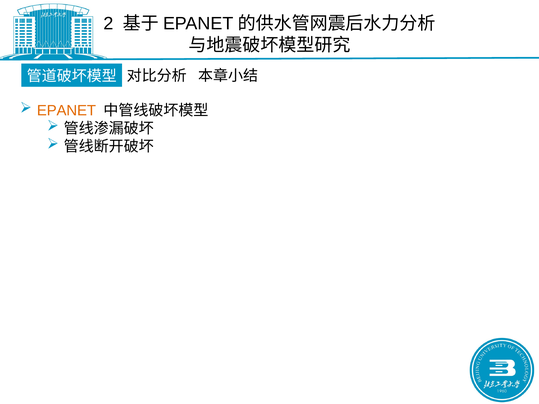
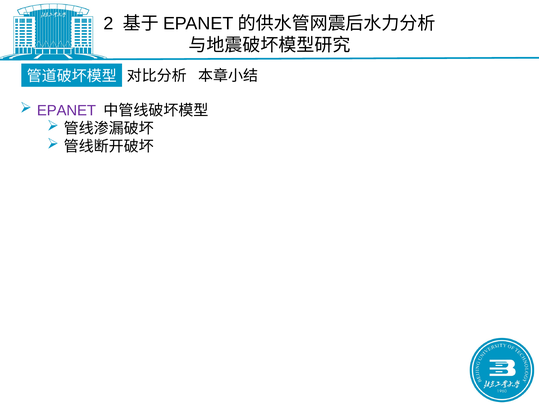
EPANET colour: orange -> purple (66, 111)
